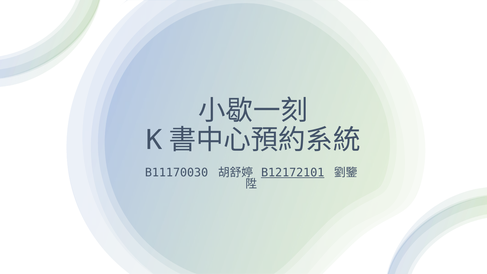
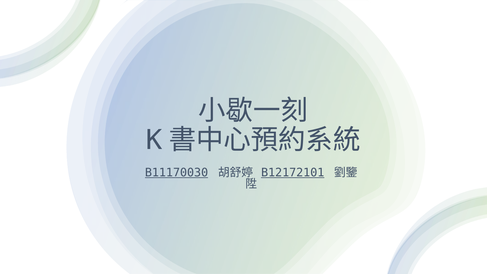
B11170030 underline: none -> present (177, 173)
